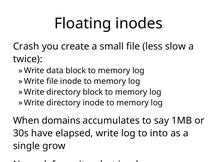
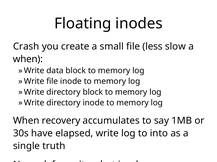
twice: twice -> when (28, 59)
domains: domains -> recovery (61, 121)
grow: grow -> truth (54, 147)
